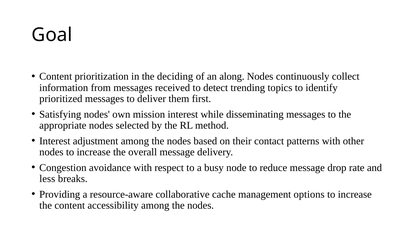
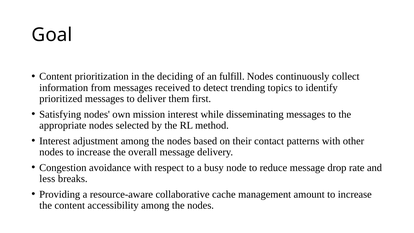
along: along -> fulfill (232, 76)
options: options -> amount (309, 194)
